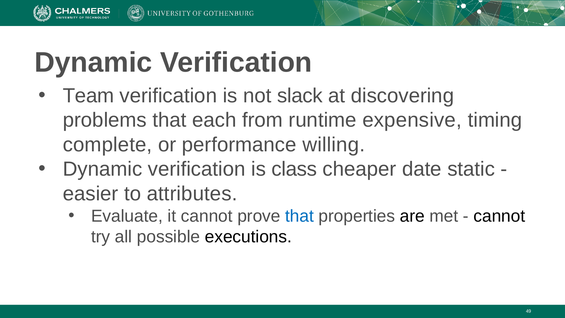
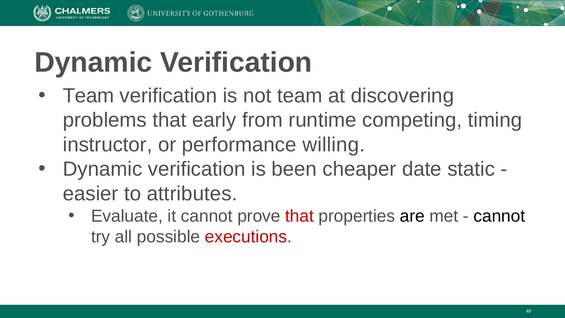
not slack: slack -> team (300, 96)
each: each -> early (214, 120)
expensive: expensive -> competing (412, 120)
complete: complete -> instructor (108, 145)
class: class -> been (294, 169)
that colour: blue -> red (300, 216)
executions colour: black -> red (248, 237)
